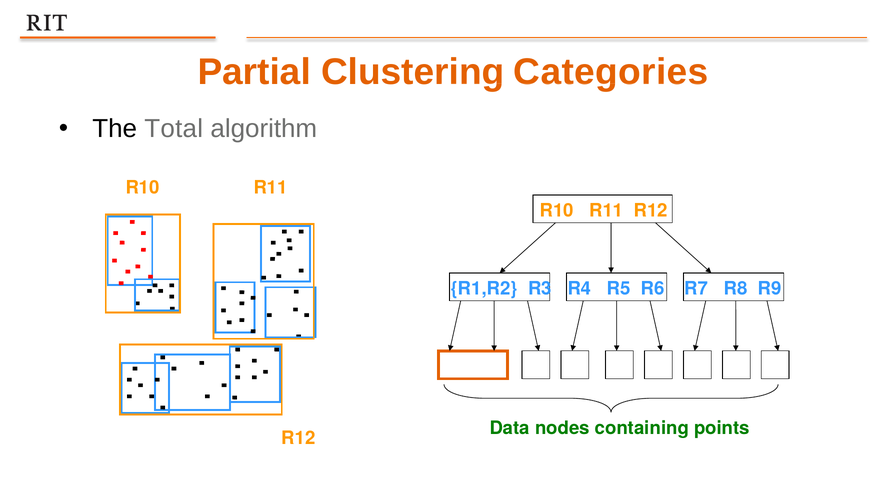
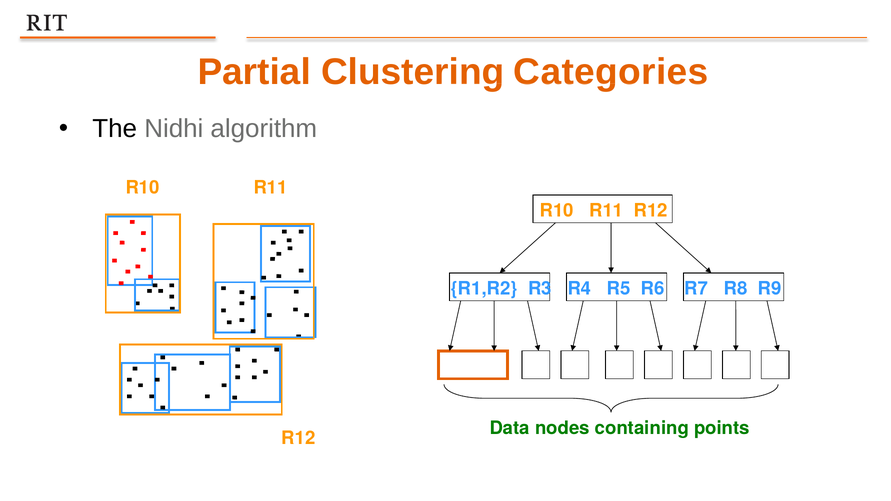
Total: Total -> Nidhi (174, 129)
